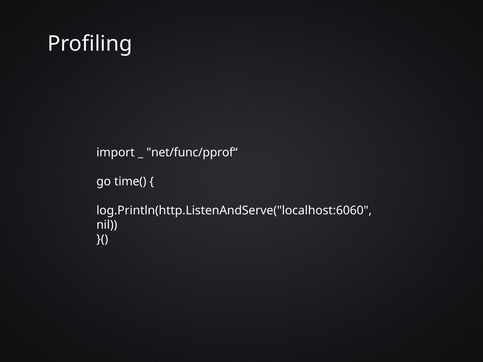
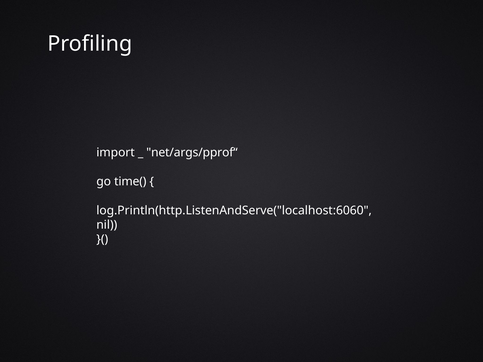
net/func/pprof“: net/func/pprof“ -> net/args/pprof“ (192, 153)
